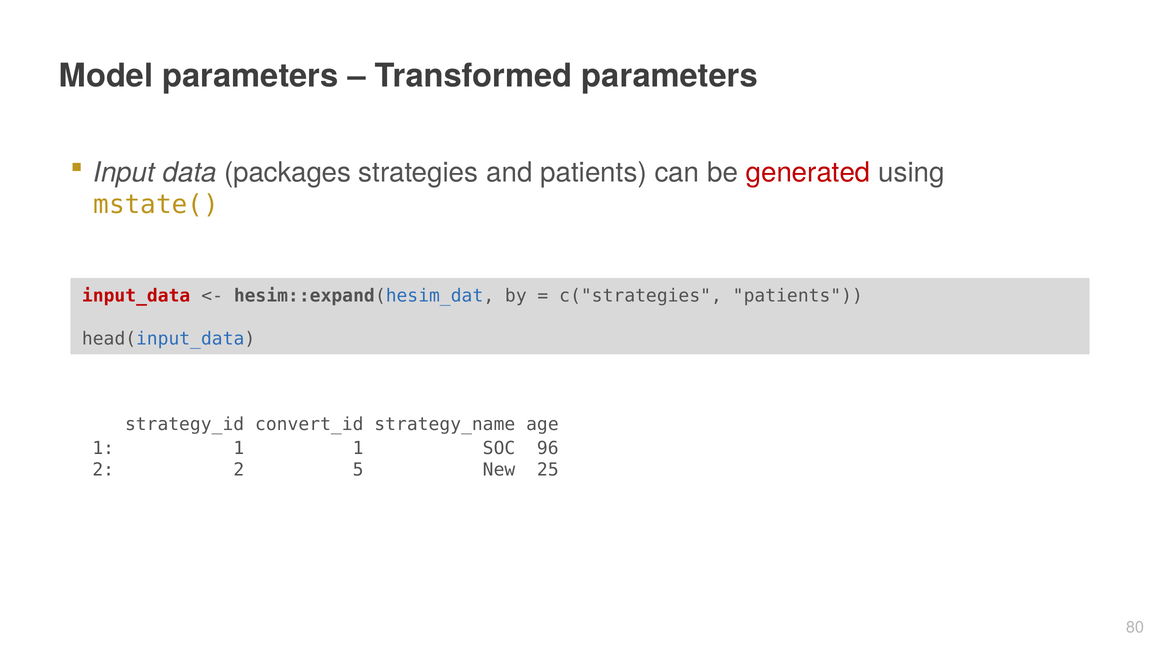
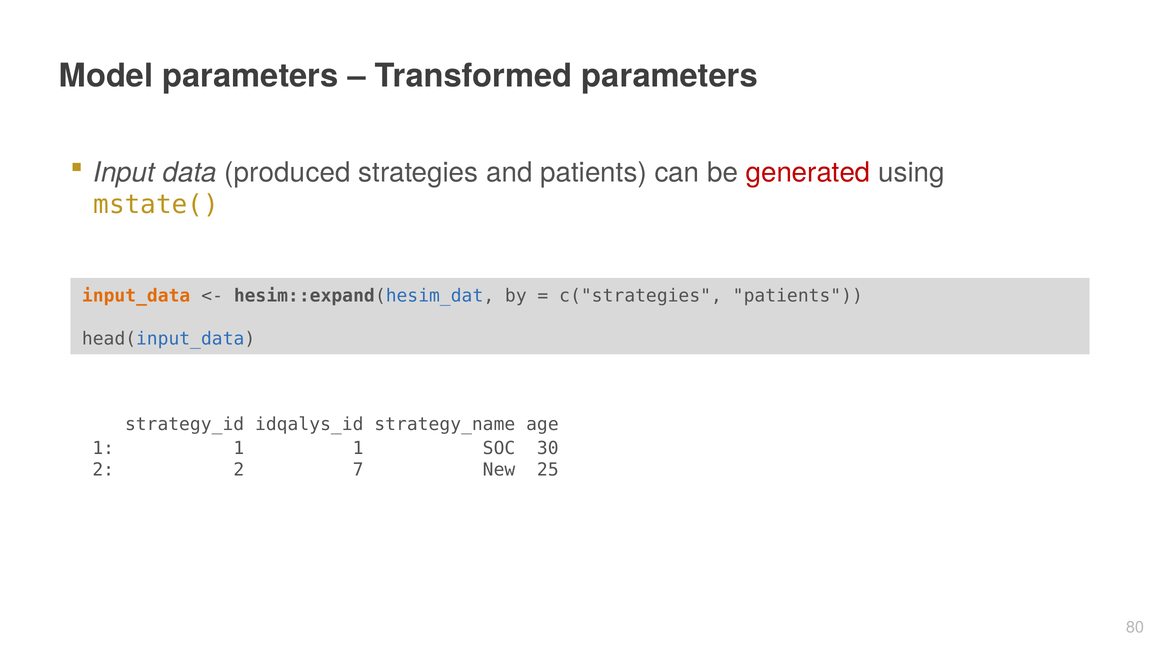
packages: packages -> produced (287, 172)
input_data colour: red -> orange (136, 296)
convert_id: convert_id -> idqalys_id (309, 424)
96: 96 -> 30 (548, 448)
5: 5 -> 7 (358, 469)
